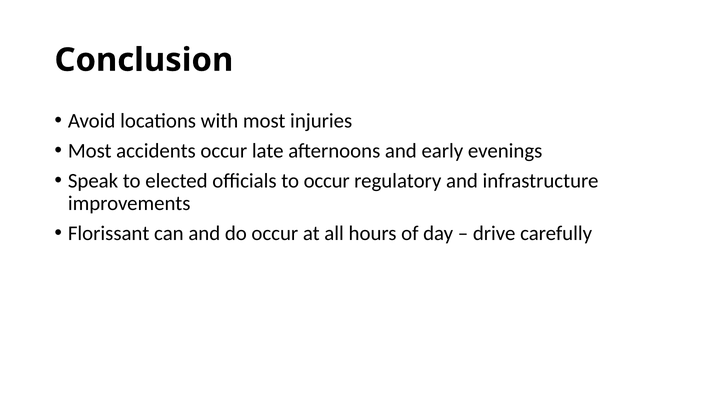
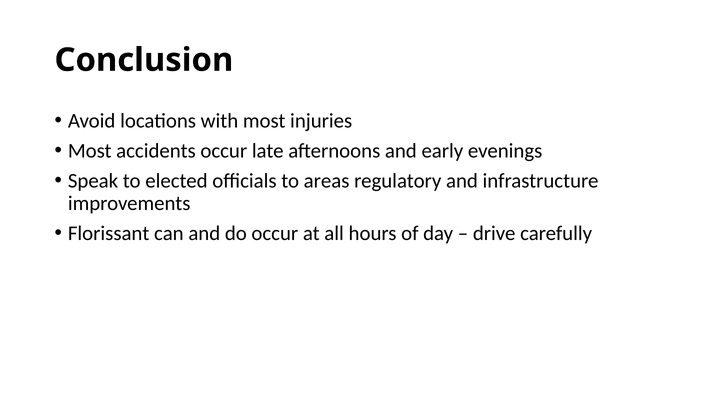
to occur: occur -> areas (327, 181)
